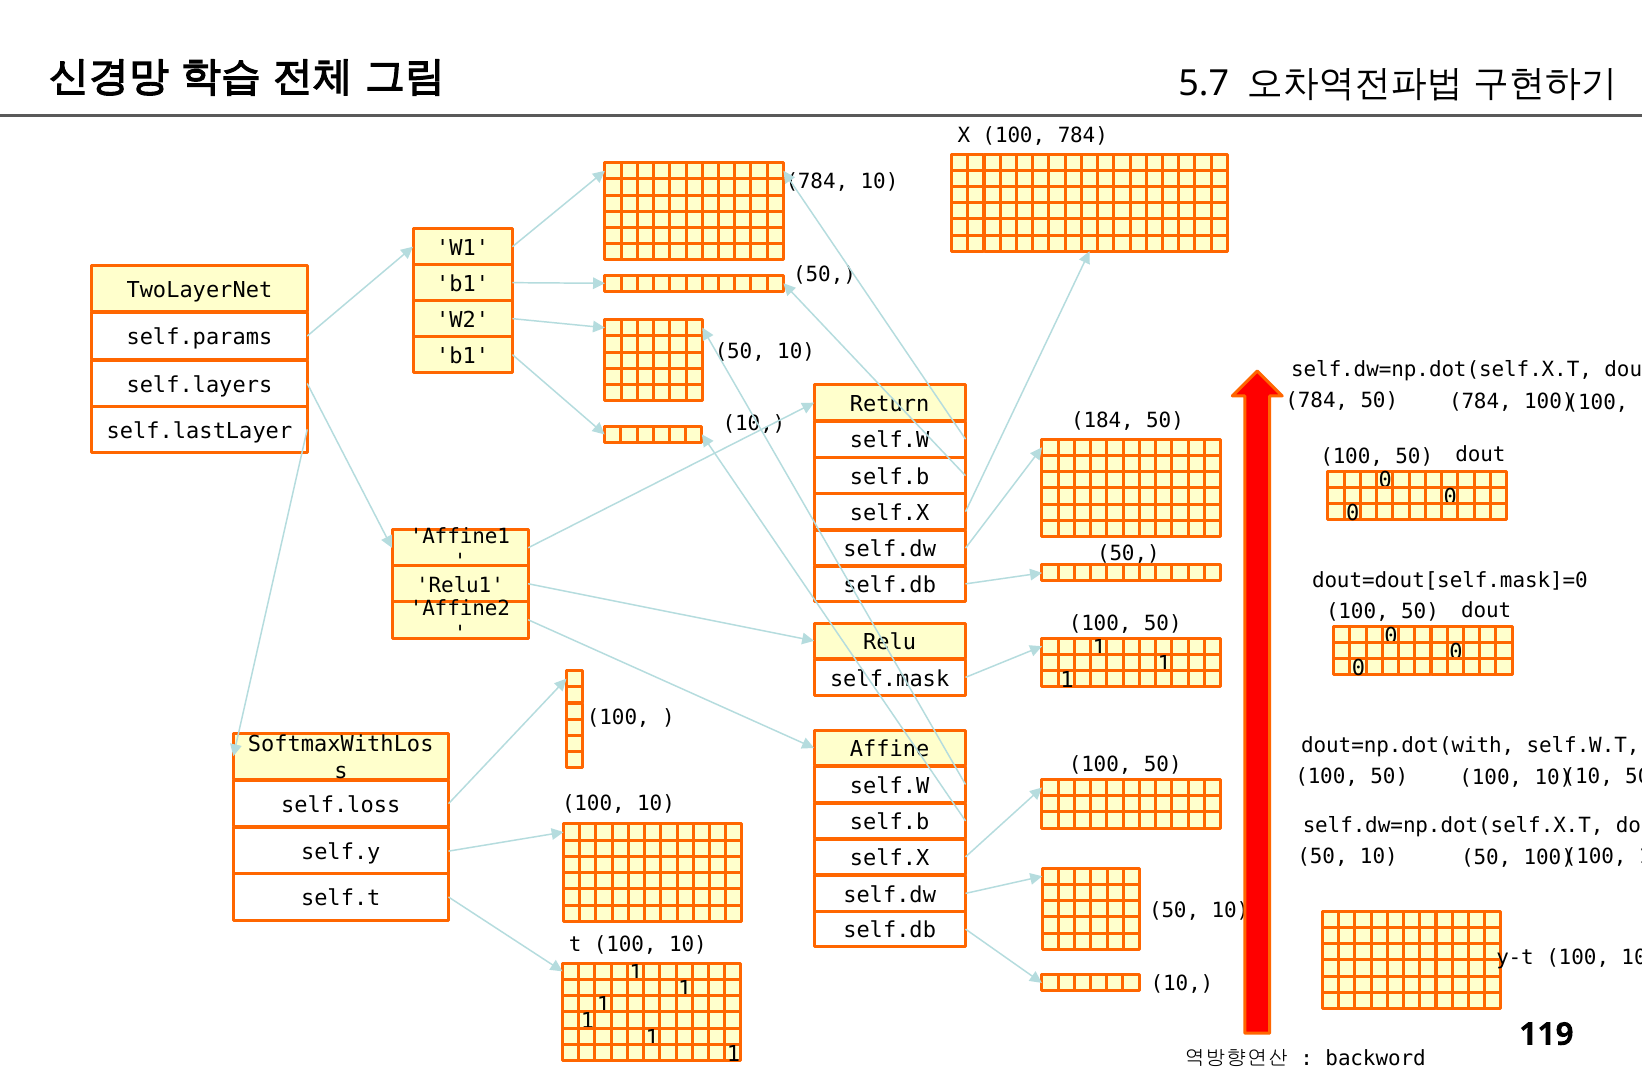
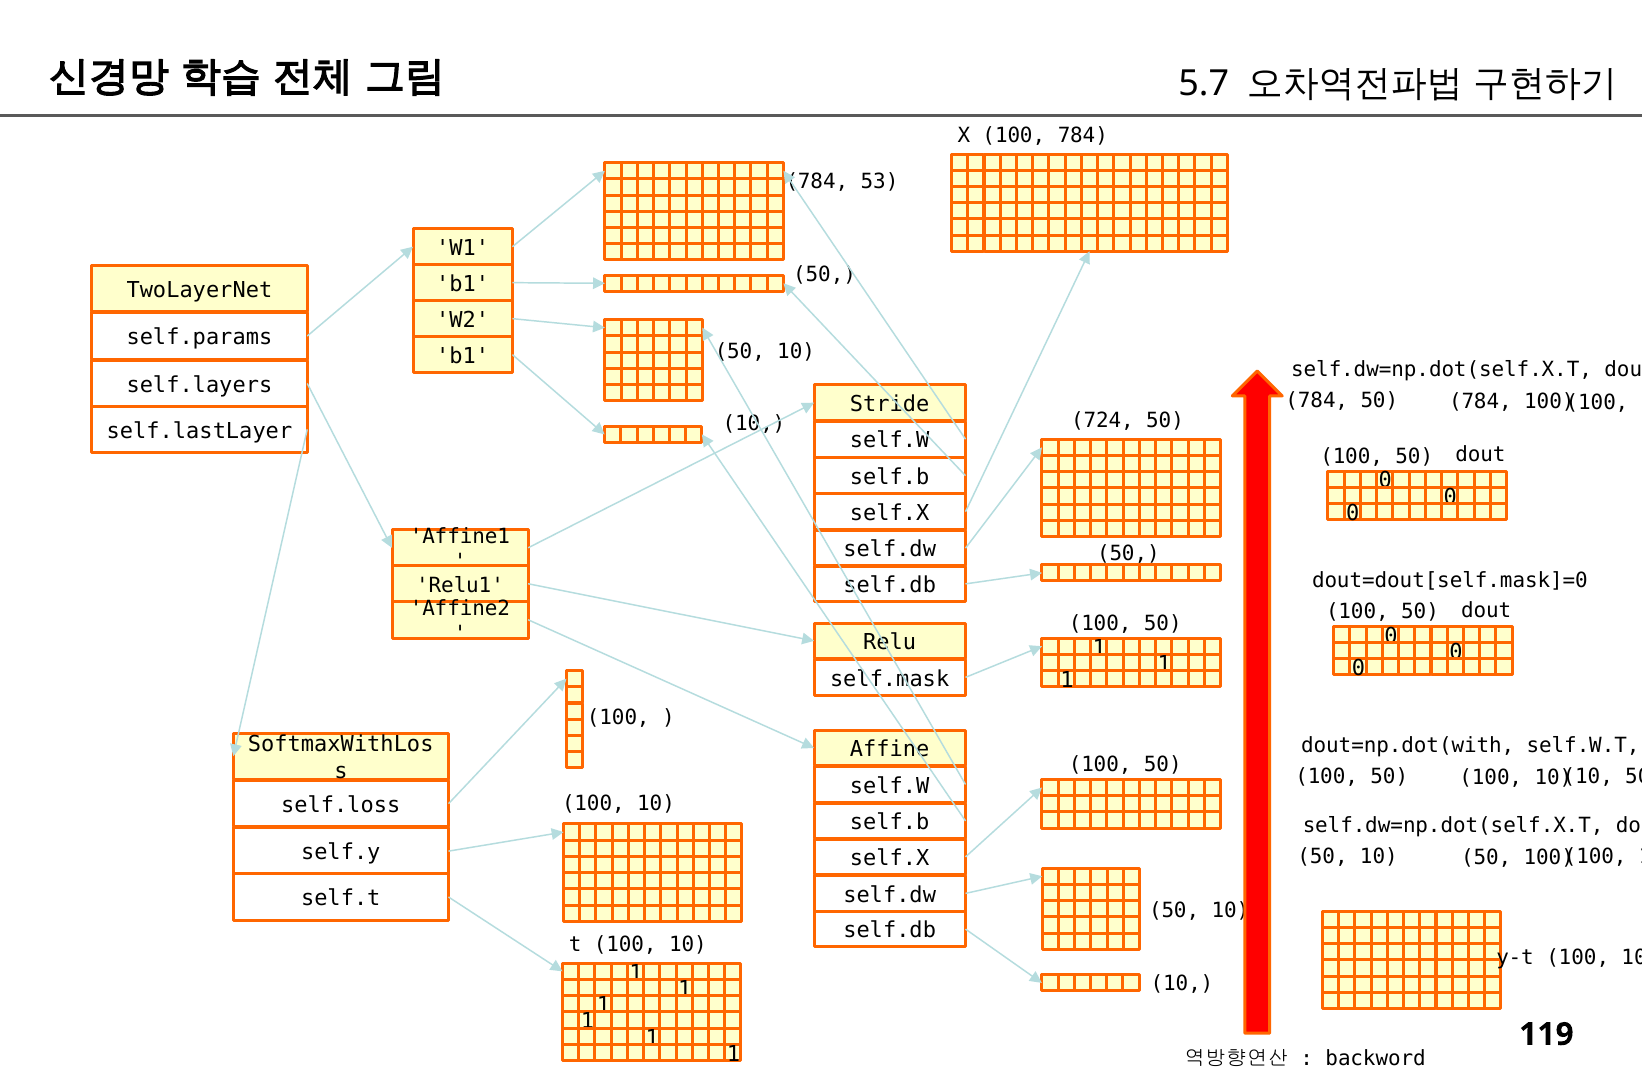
784 10: 10 -> 53 (880, 182)
Return: Return -> Stride (890, 404)
184: 184 -> 724 (1102, 421)
